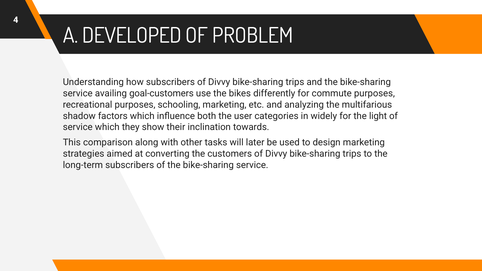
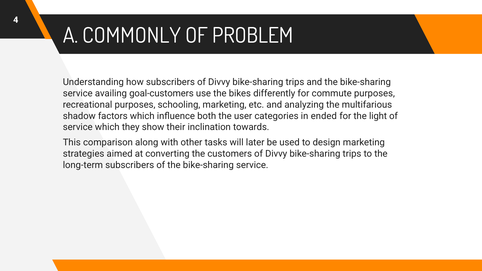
DEVELOPED: DEVELOPED -> COMMONLY (132, 36)
widely: widely -> ended (324, 116)
